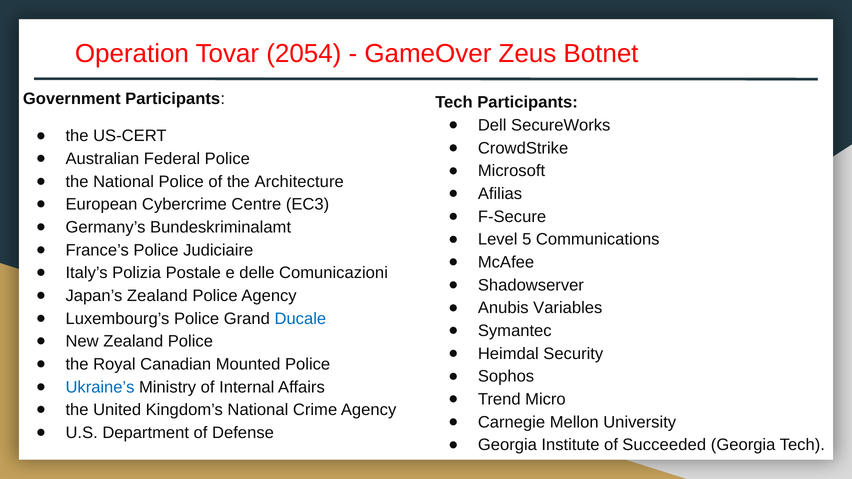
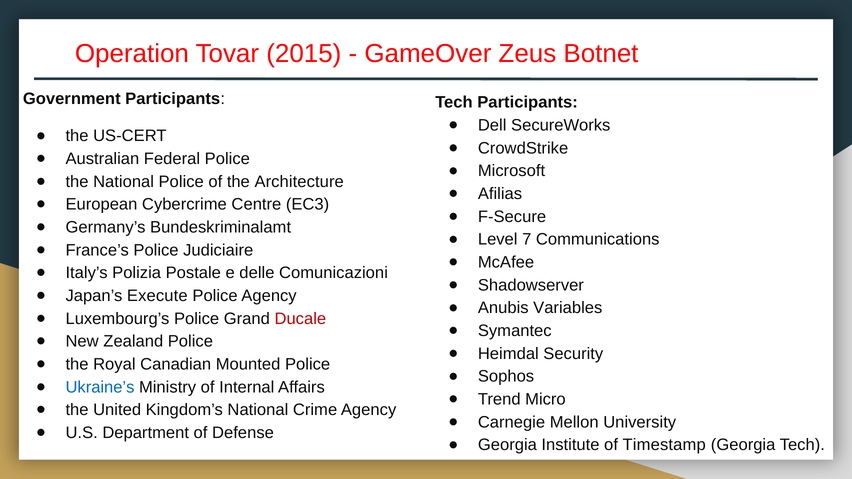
2054: 2054 -> 2015 (304, 54)
5: 5 -> 7 (527, 240)
Japan’s Zealand: Zealand -> Execute (157, 296)
Ducale colour: blue -> red (300, 319)
Succeeded: Succeeded -> Timestamp (664, 445)
